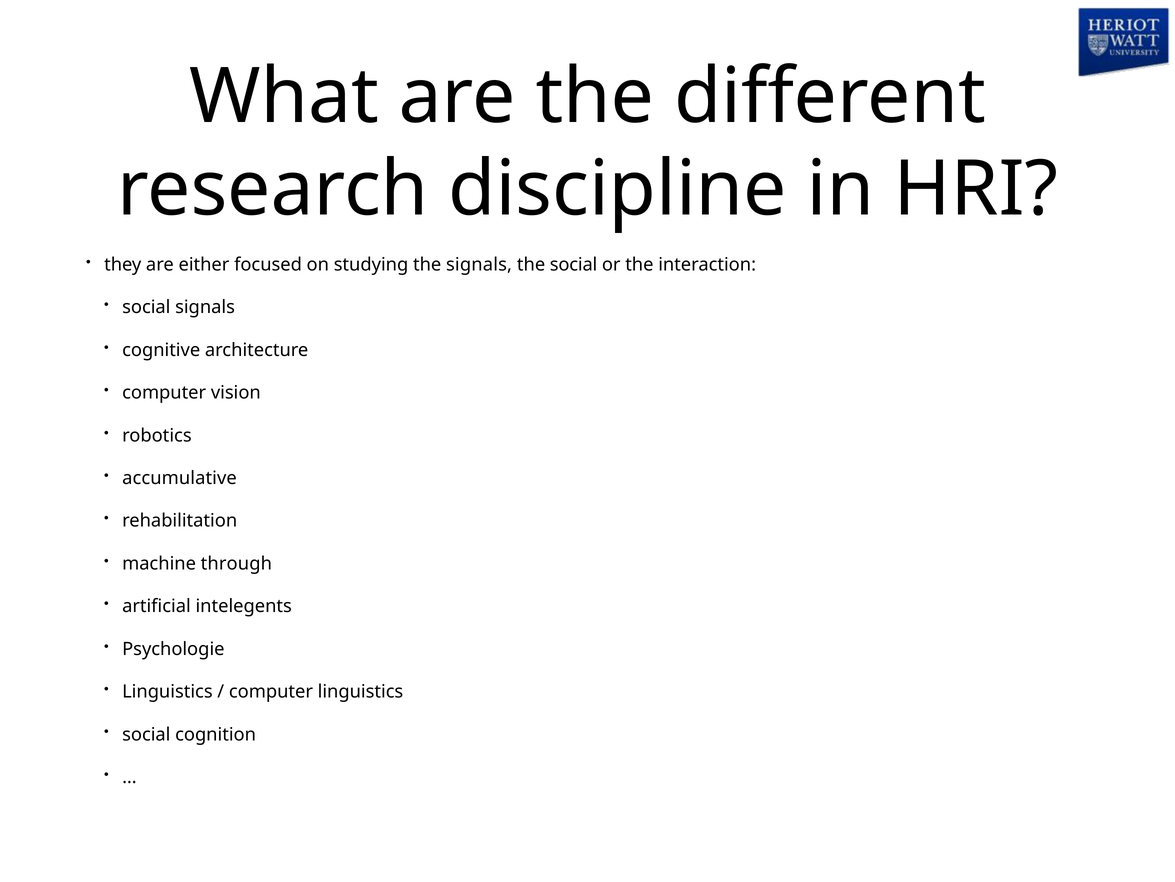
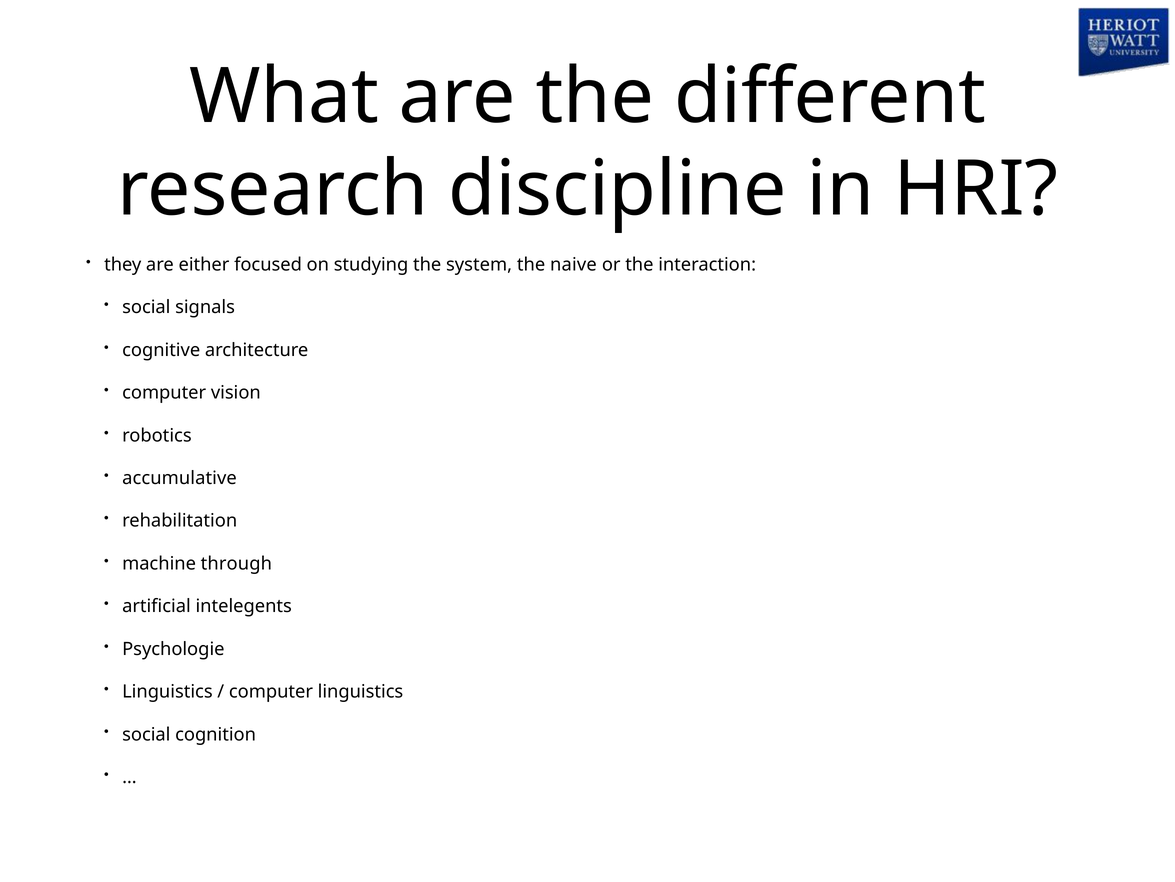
the signals: signals -> system (479, 264)
the social: social -> naive (573, 264)
